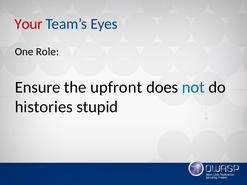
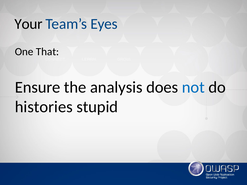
Your colour: red -> black (29, 24)
Role: Role -> That (47, 52)
upfront: upfront -> analysis (116, 87)
